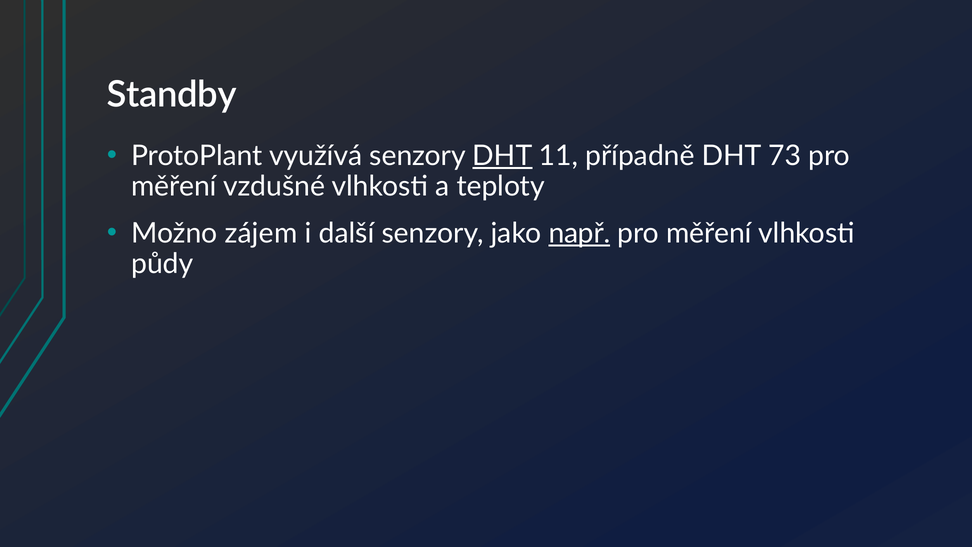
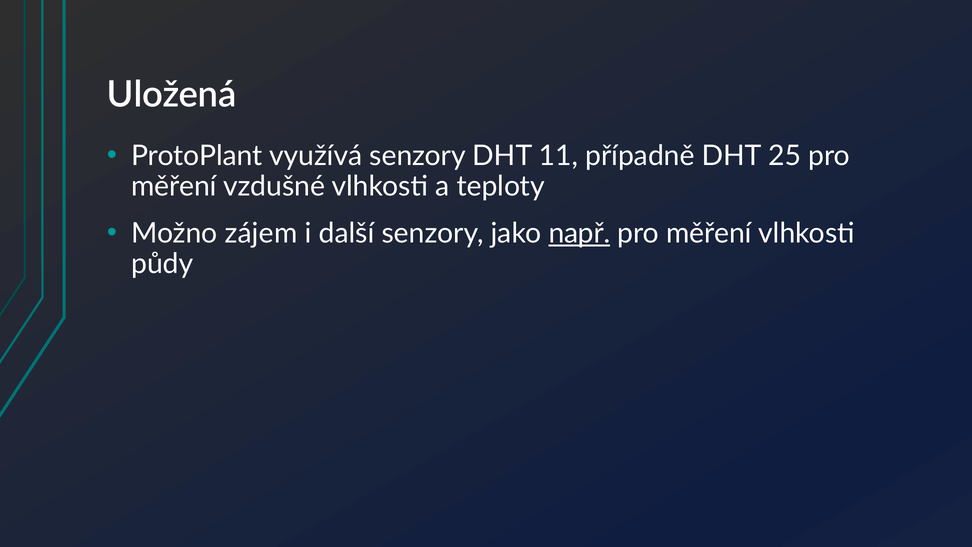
Standby: Standby -> Uložená (172, 95)
DHT underline: present -> none (502, 156)
73: 73 -> 25 (785, 156)
